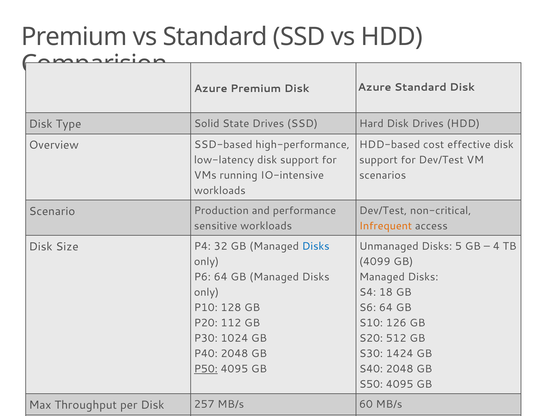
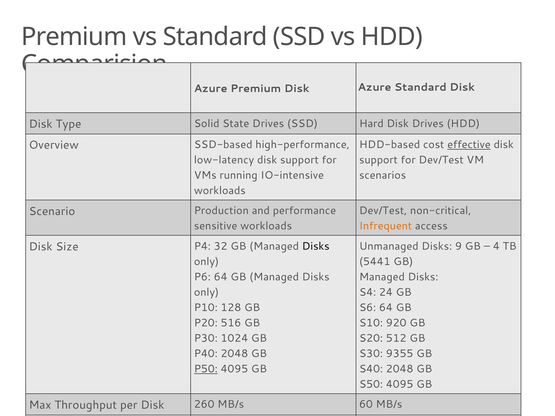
effective underline: none -> present (469, 145)
5: 5 -> 9 (458, 246)
Disks colour: blue -> black (316, 246)
4099: 4099 -> 5441 (375, 262)
18: 18 -> 24 (386, 292)
112: 112 -> 516 (231, 323)
126: 126 -> 920 (396, 323)
1424: 1424 -> 9355 (400, 354)
257: 257 -> 260 (204, 405)
